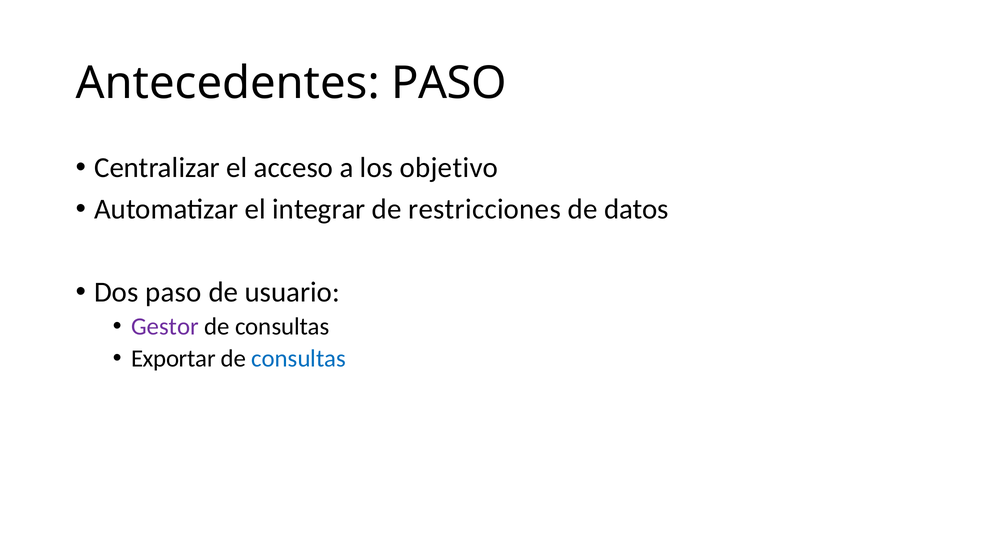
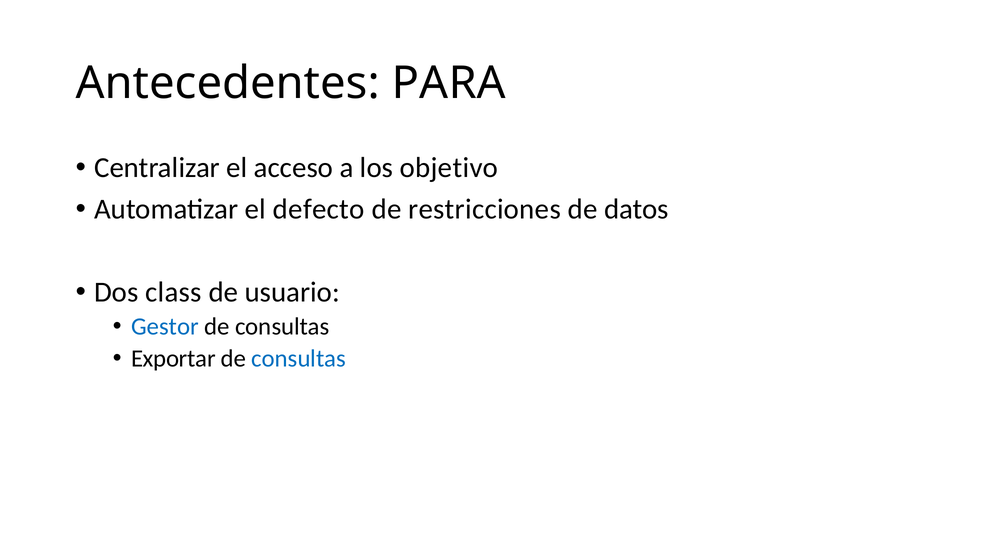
Antecedentes PASO: PASO -> PARA (449, 83)
integrar: integrar -> defecto (319, 209)
Dos paso: paso -> class (173, 292)
Gestor colour: purple -> blue (165, 326)
